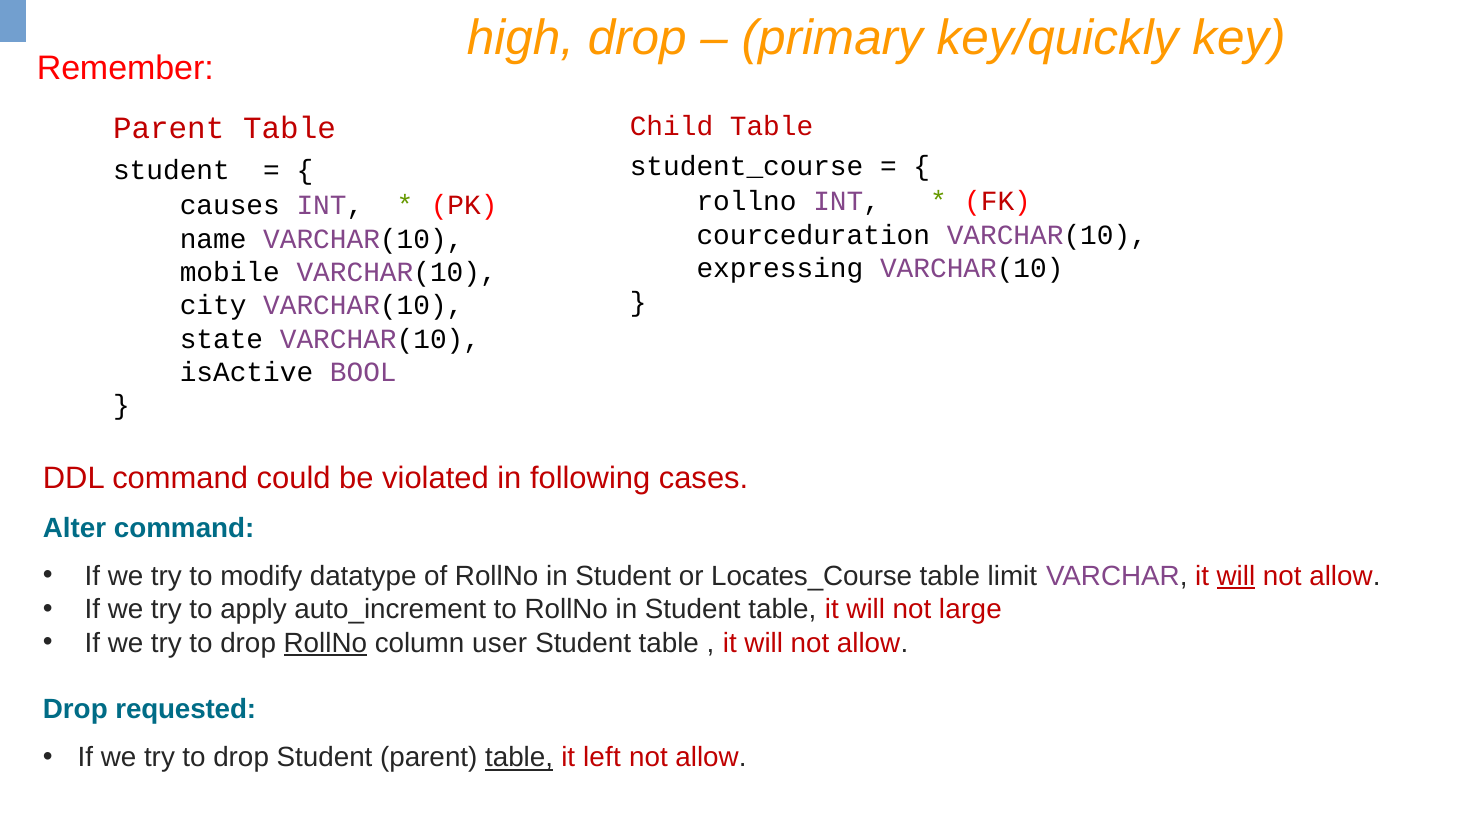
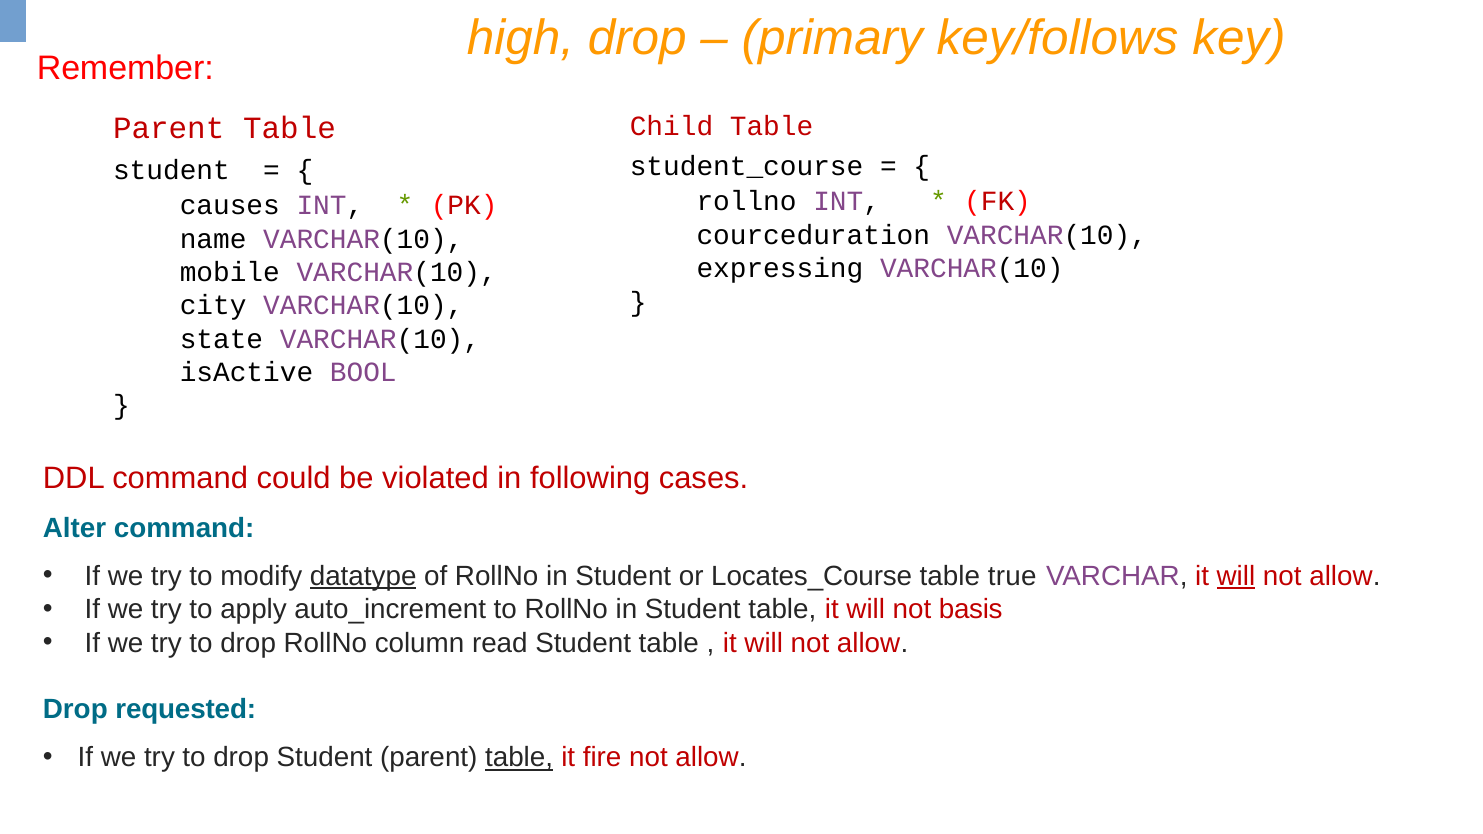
key/quickly: key/quickly -> key/follows (1058, 39)
datatype underline: none -> present (363, 576)
limit: limit -> true (1012, 576)
large: large -> basis (971, 610)
RollNo underline: present -> none (325, 643)
user: user -> read (500, 643)
left: left -> fire (602, 758)
